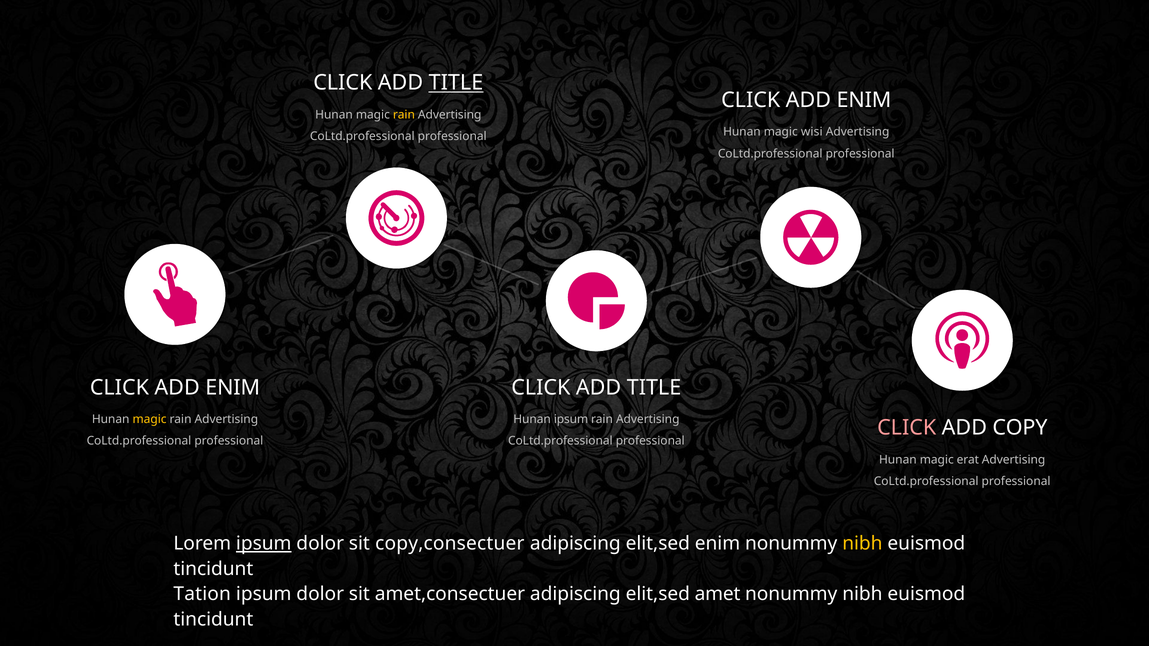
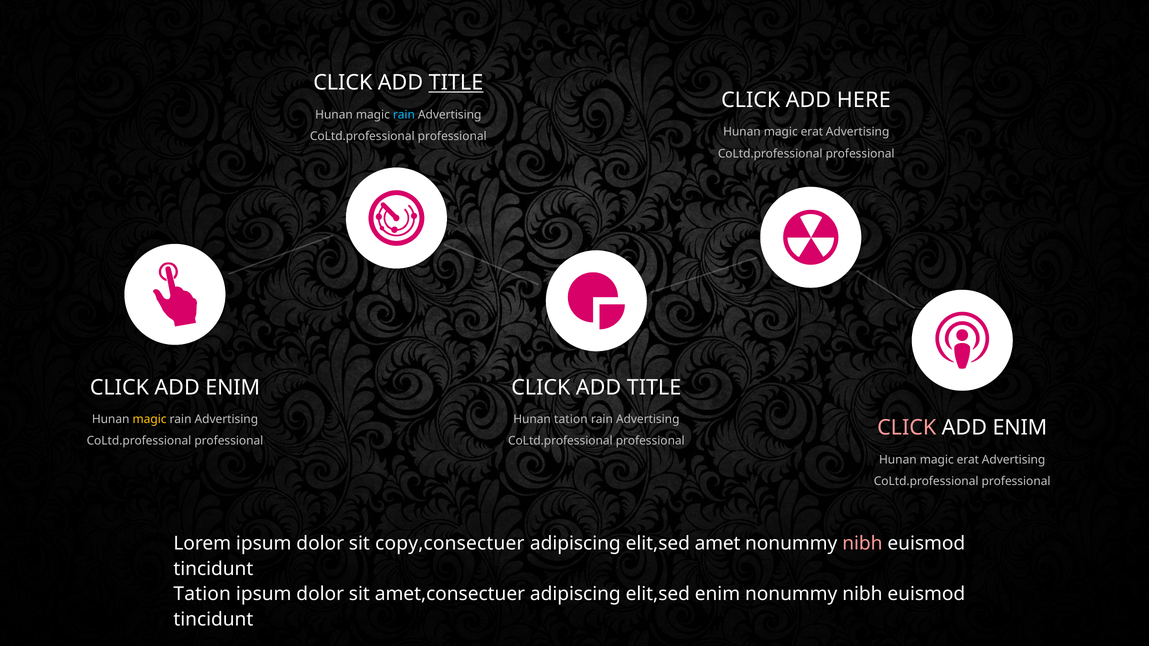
ENIM: ENIM -> HERE (864, 100)
rain colour: yellow -> light blue (404, 115)
wisi: wisi -> erat (812, 132)
Hunan ipsum: ipsum -> tation (571, 420)
COPY: COPY -> ENIM (1020, 428)
ipsum underline: present -> none (264, 544)
elit,sed enim: enim -> amet (718, 544)
nibh colour: yellow -> pink (862, 544)
elit,sed amet: amet -> enim (717, 594)
